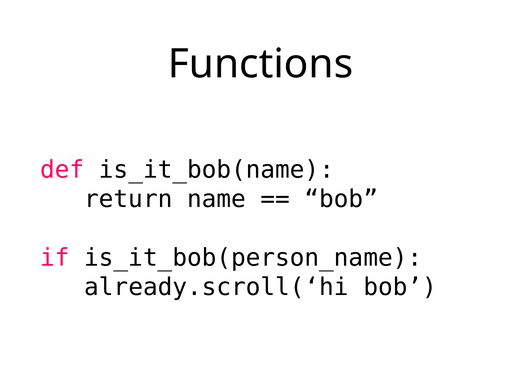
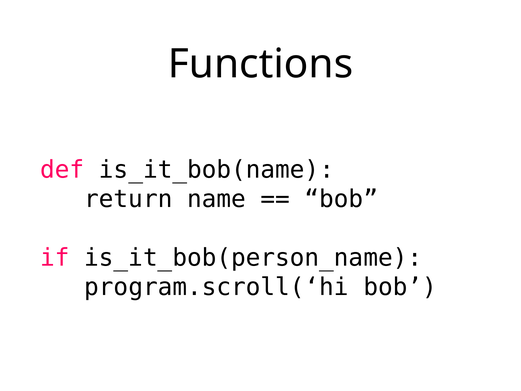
already.scroll(‘hi: already.scroll(‘hi -> program.scroll(‘hi (216, 287)
